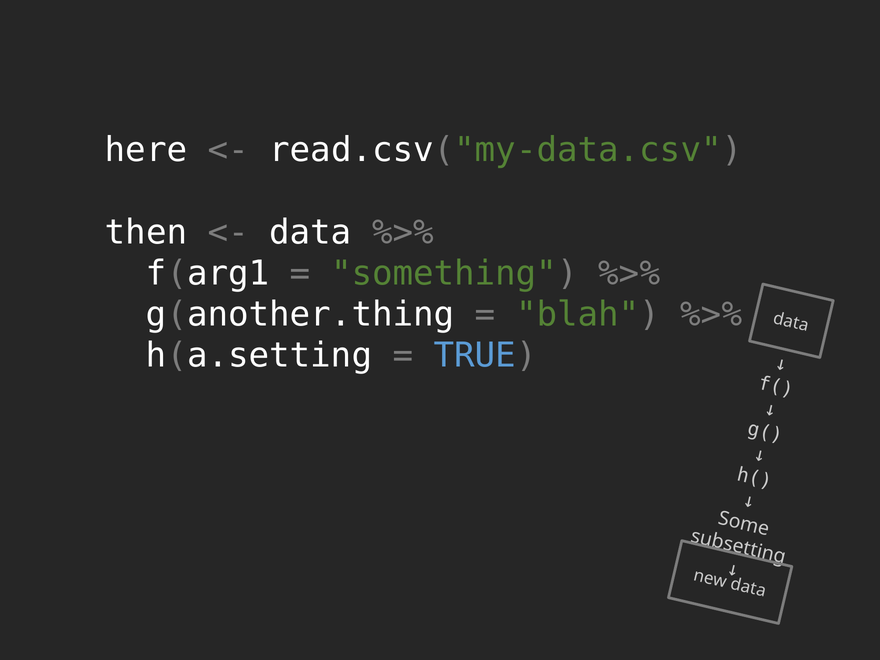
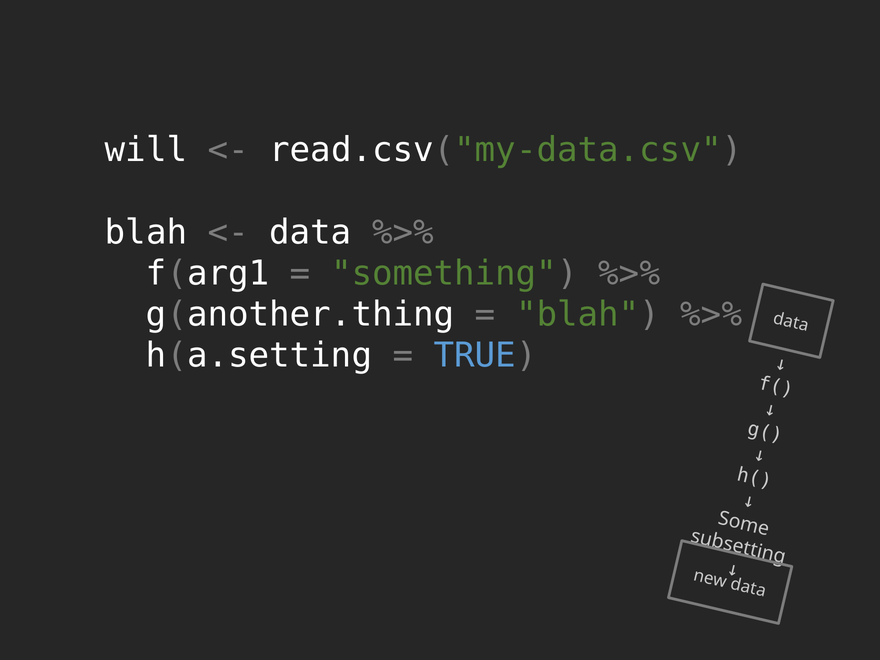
here: here -> will (146, 150)
then: then -> blah (146, 232)
